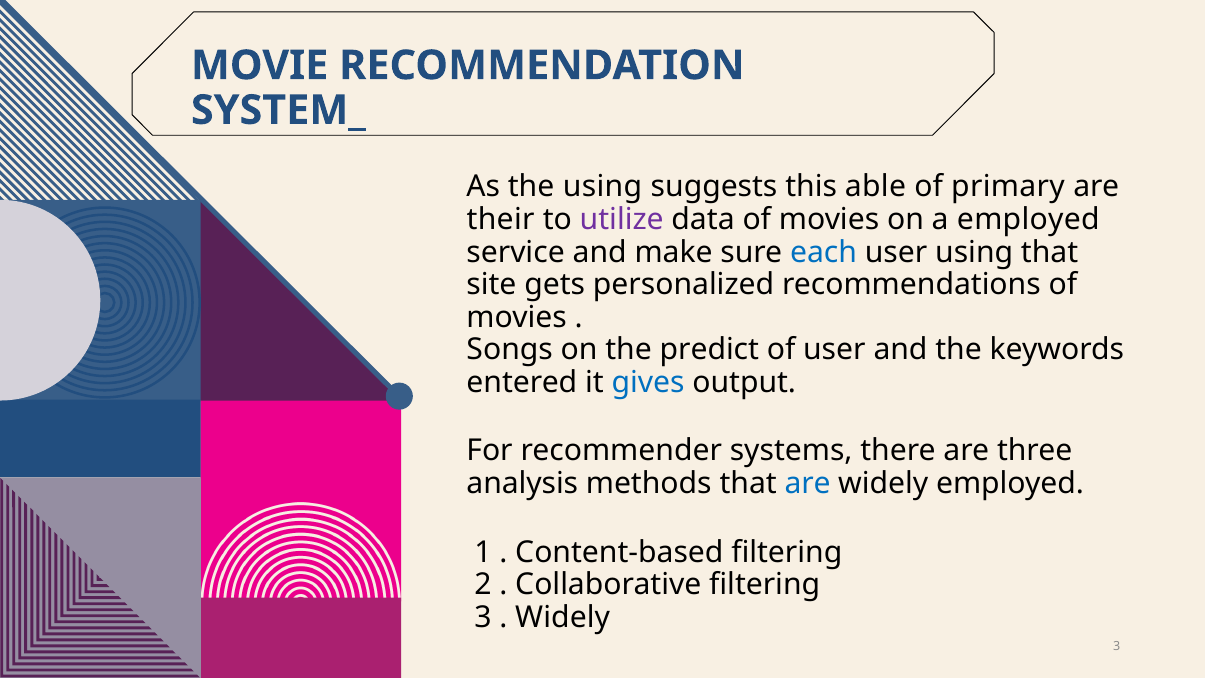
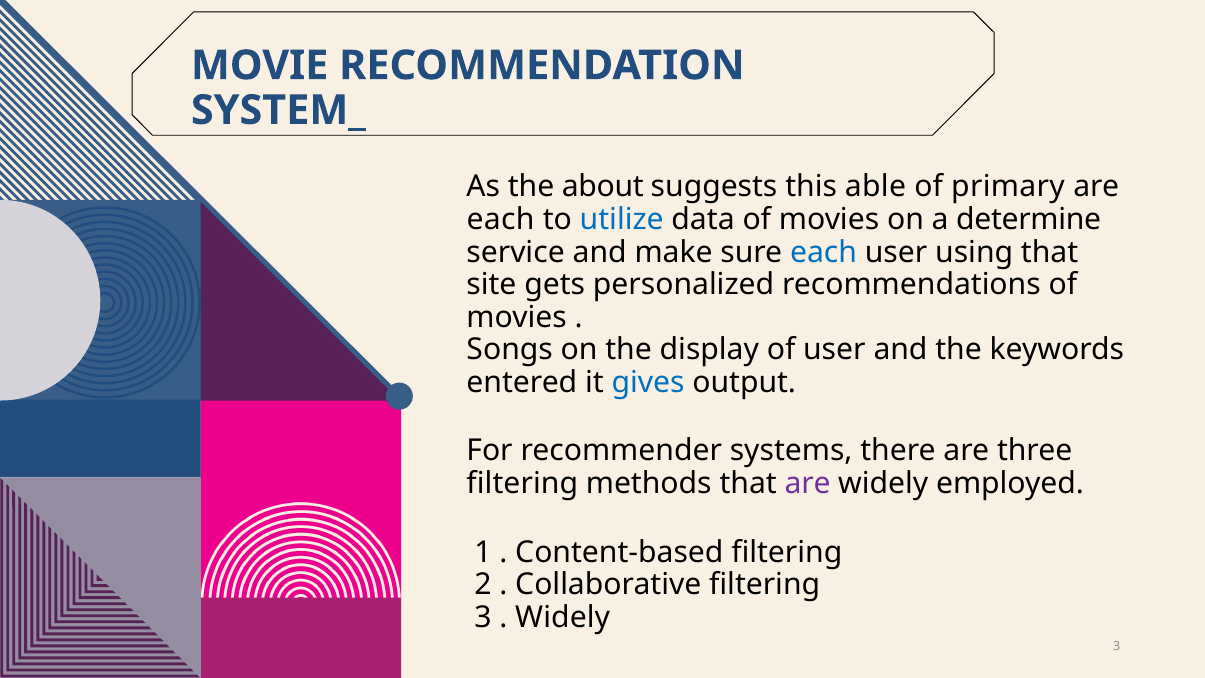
the using: using -> about (603, 187)
their: their -> each (501, 219)
utilize colour: purple -> blue (622, 219)
a employed: employed -> determine (1029, 219)
predict: predict -> display (709, 350)
analysis: analysis -> filtering (522, 483)
are colour: blue -> purple (808, 483)
